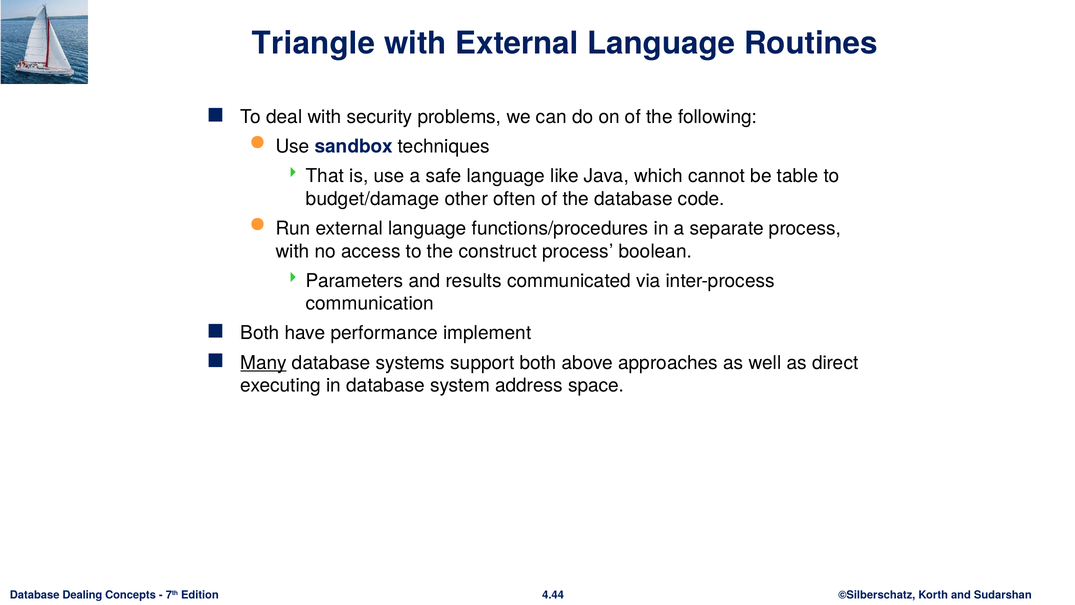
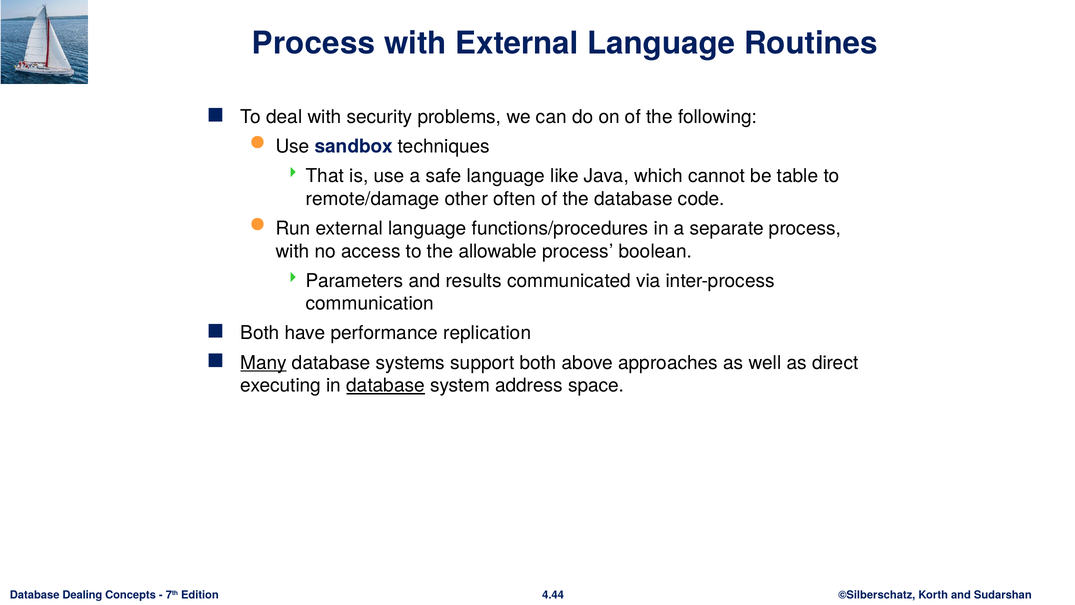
Triangle: Triangle -> Process (314, 43)
budget/damage: budget/damage -> remote/damage (373, 199)
construct: construct -> allowable (498, 251)
implement: implement -> replication (487, 333)
database underline: none -> present (386, 385)
